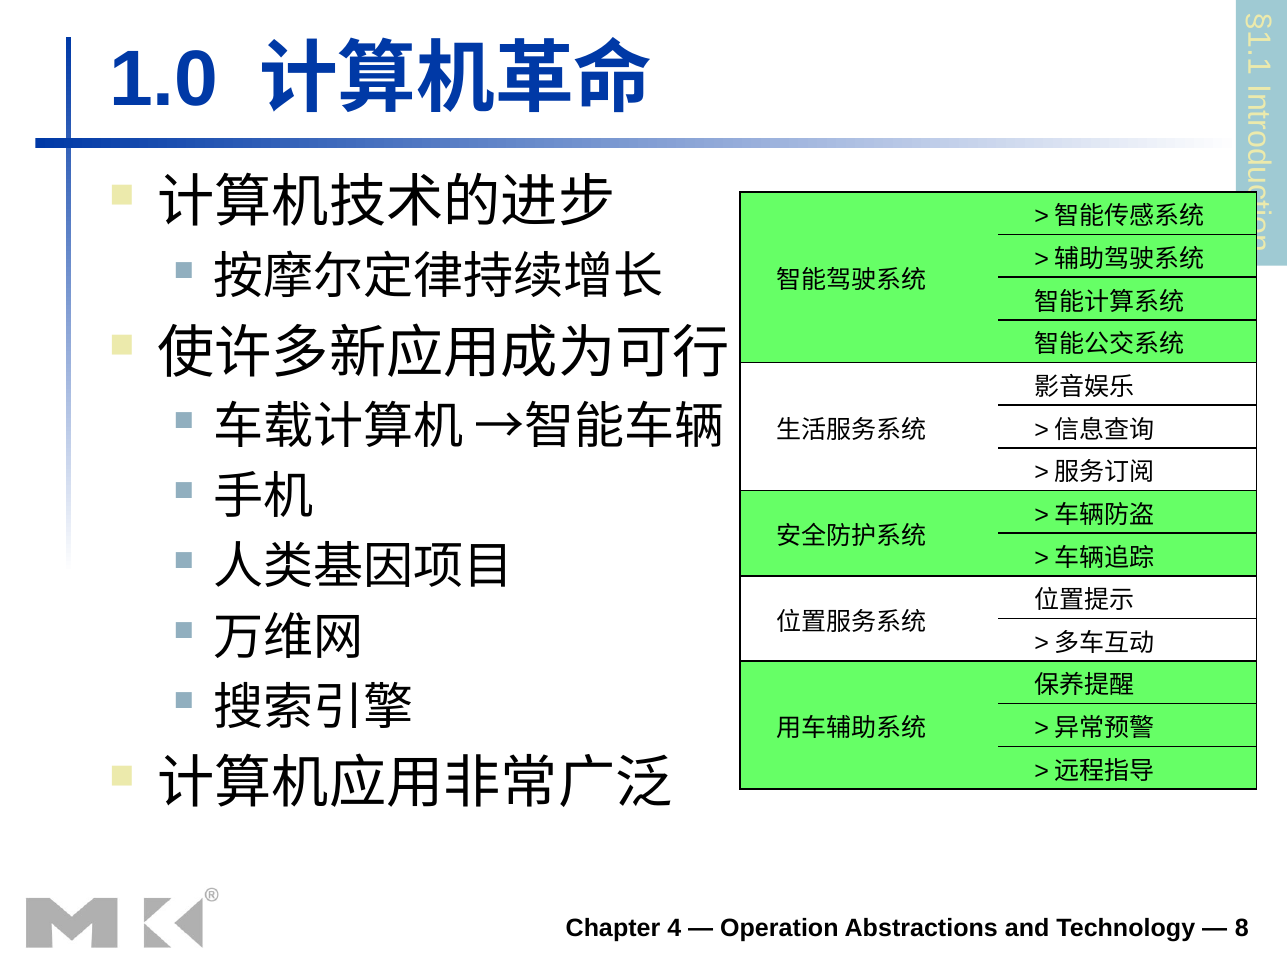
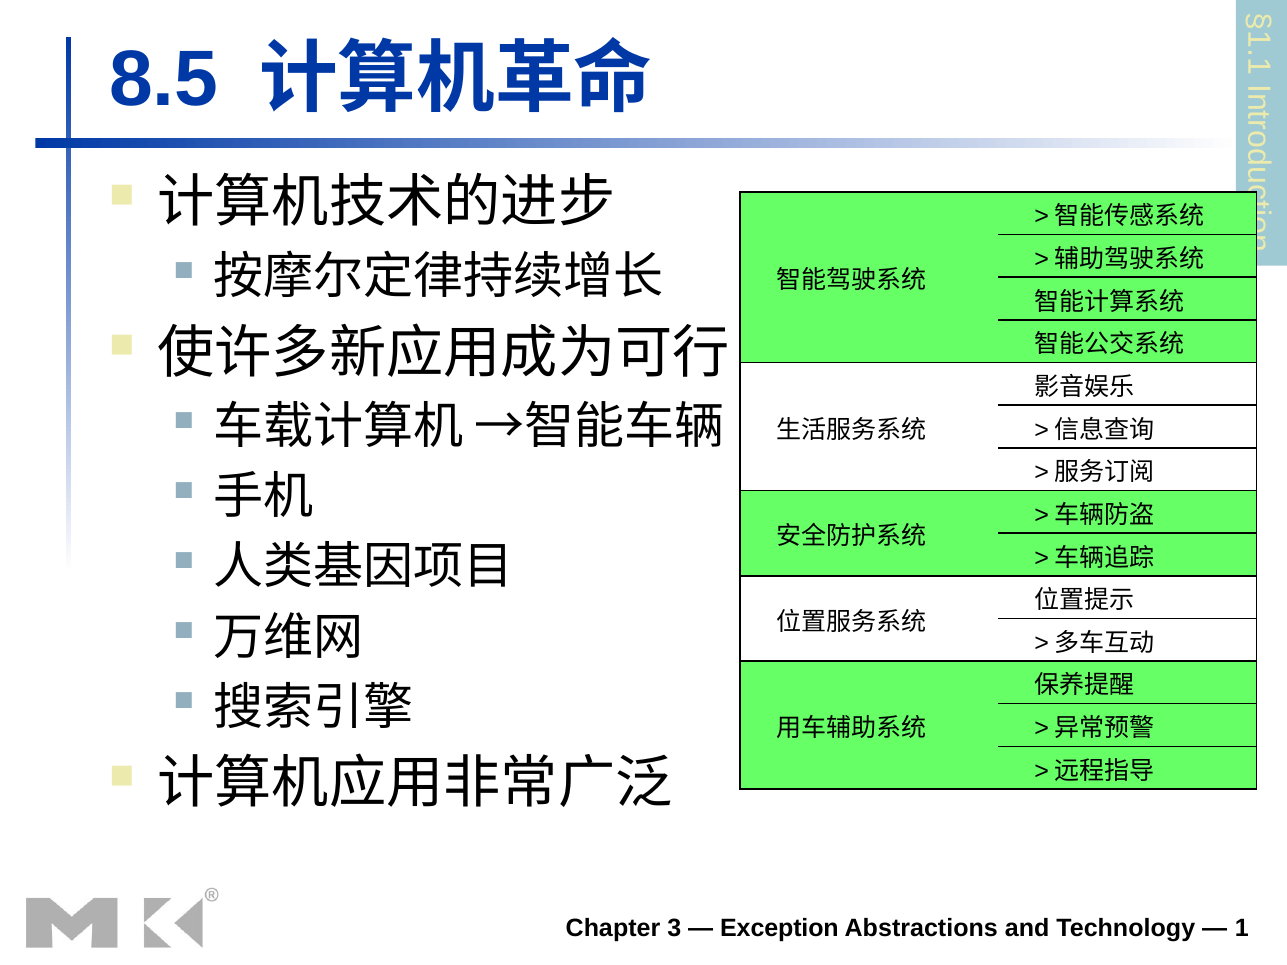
1.0: 1.0 -> 8.5 (164, 80)
4: 4 -> 3 (674, 929)
Operation: Operation -> Exception (779, 929)
8: 8 -> 1 (1242, 929)
